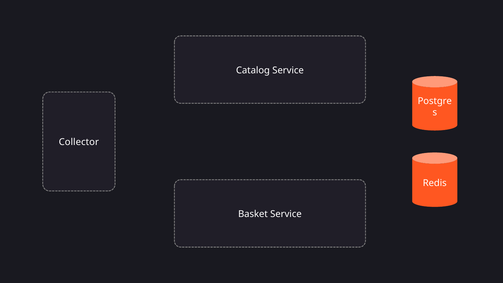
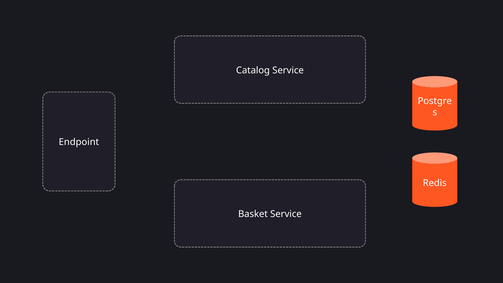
Collector: Collector -> Endpoint (79, 142)
